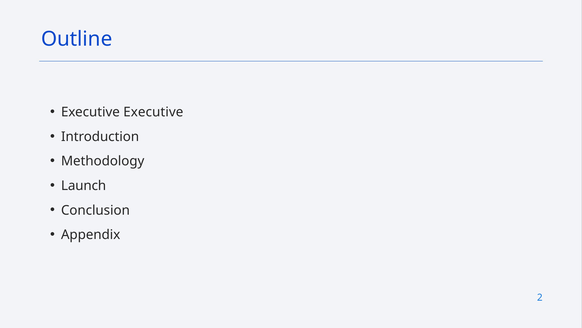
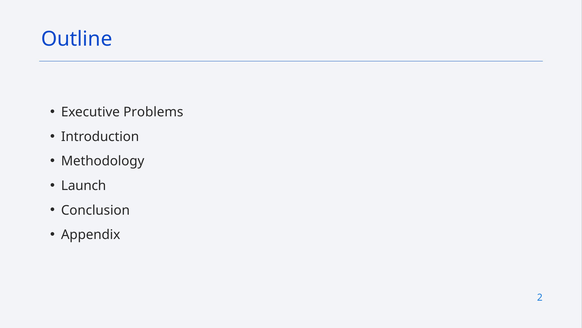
Executive Executive: Executive -> Problems (153, 112)
